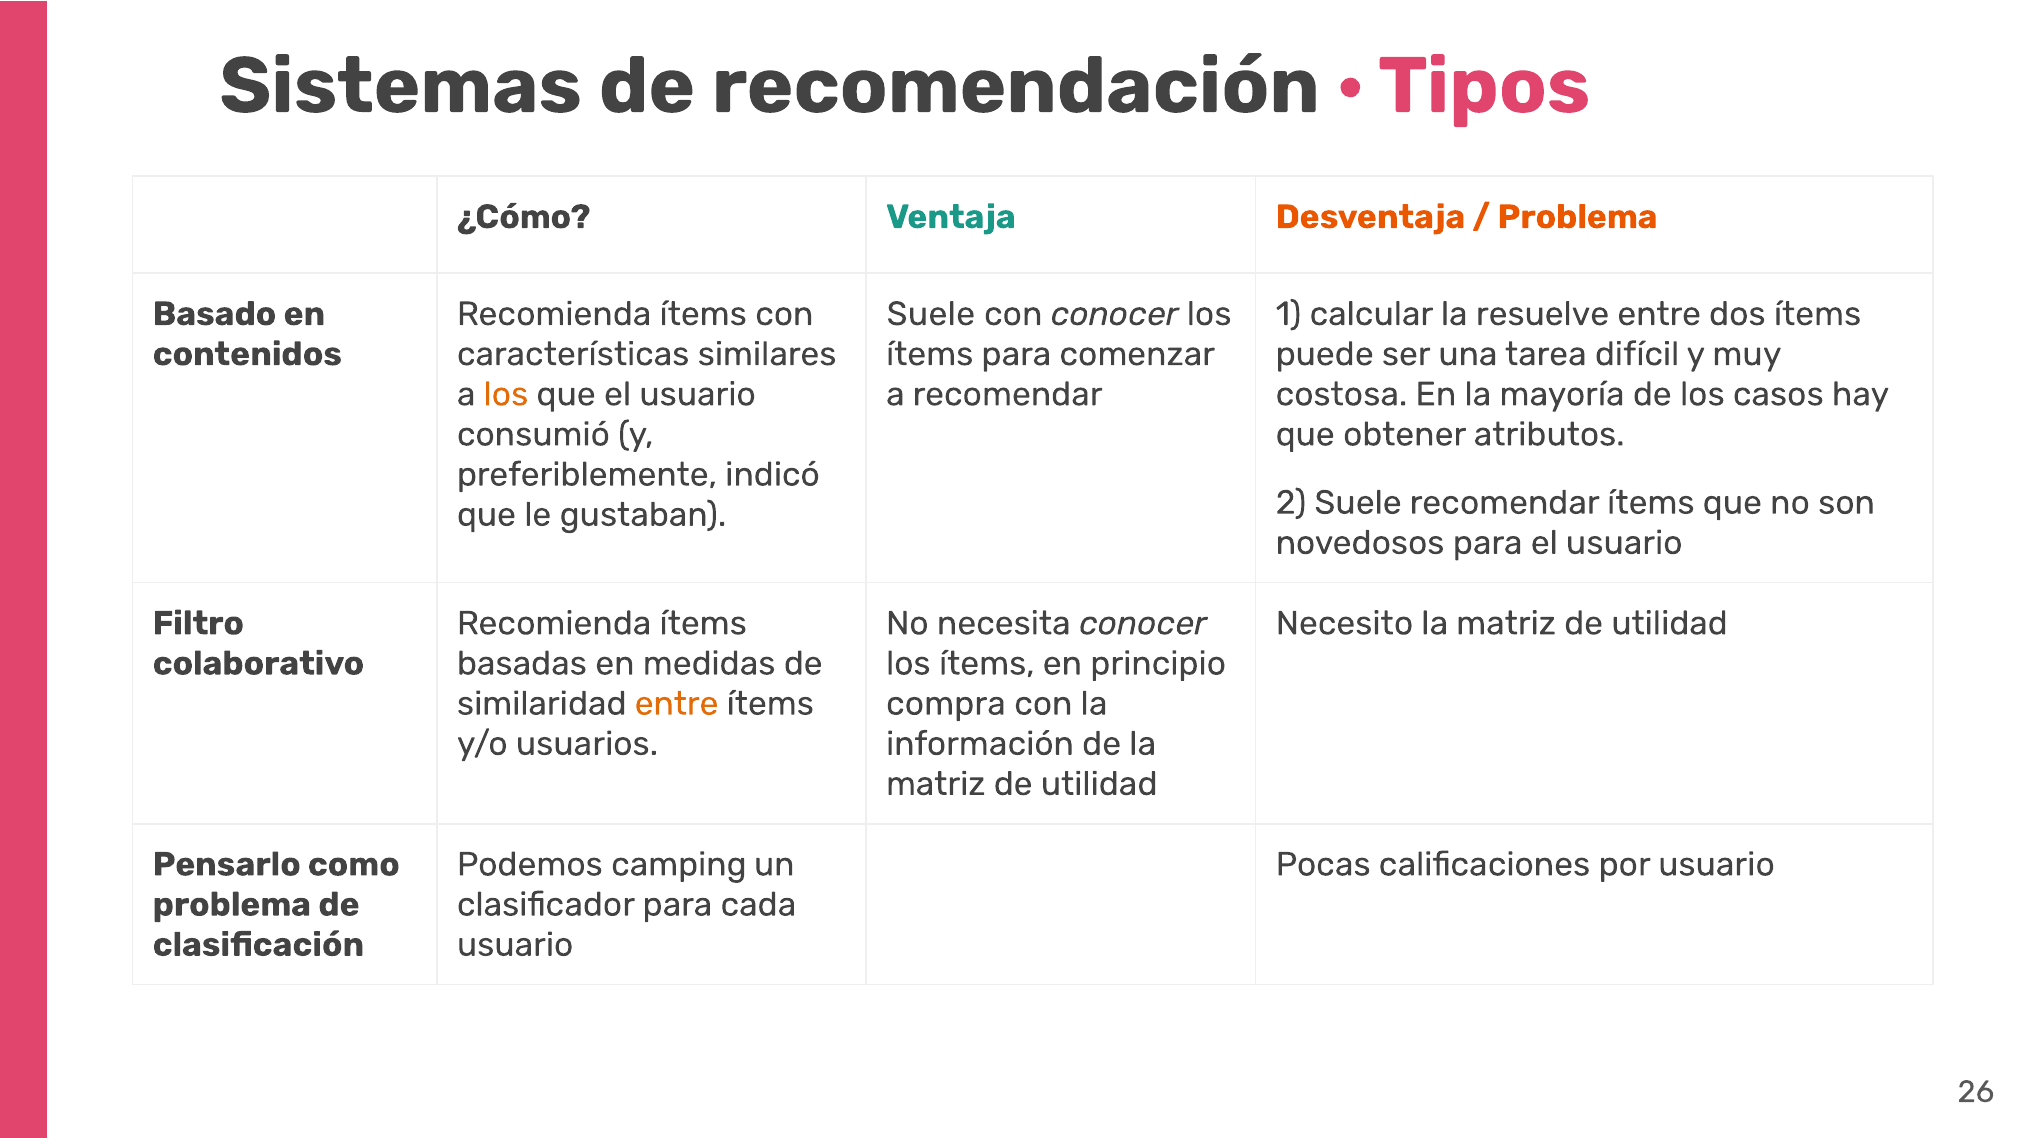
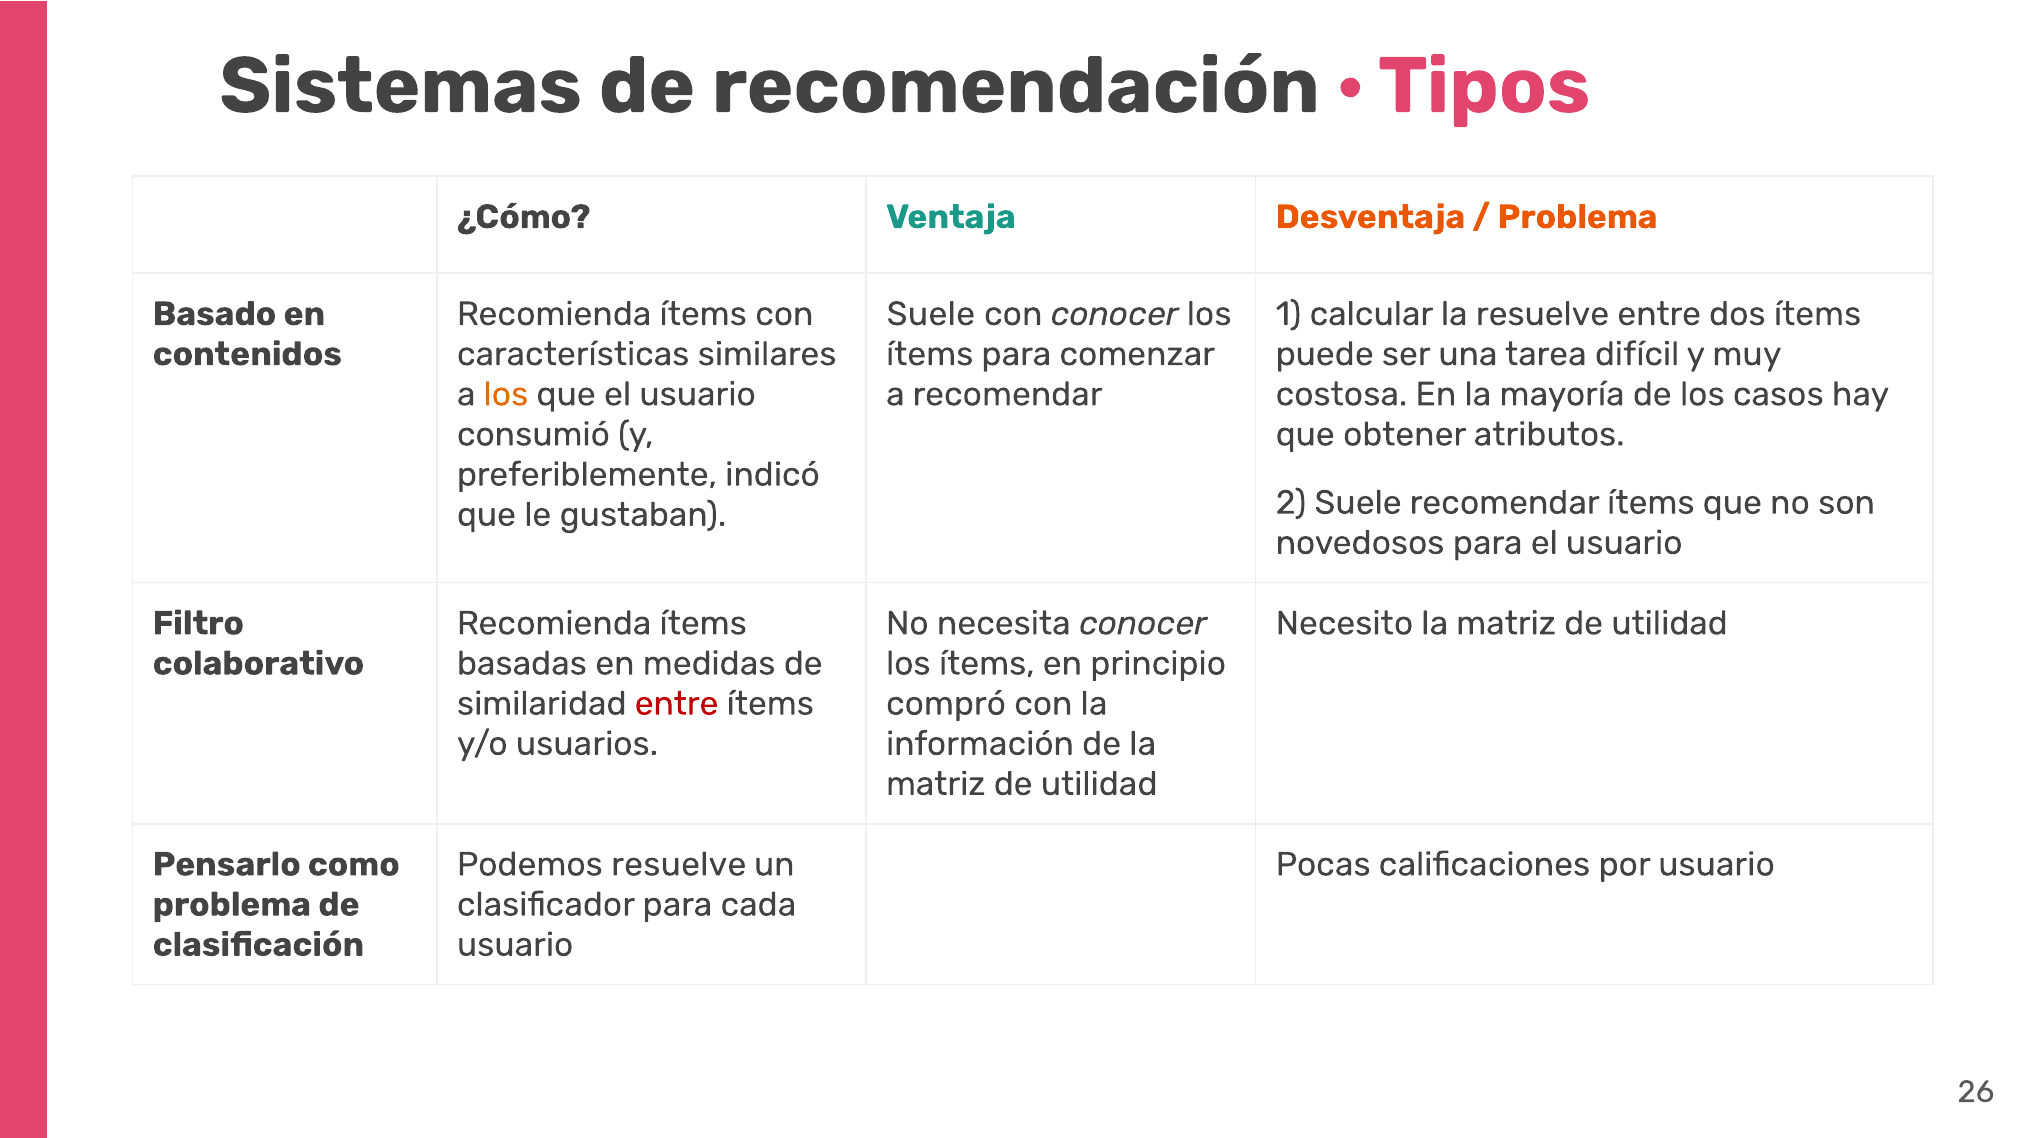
entre colour: orange -> red (677, 704)
compra: compra -> compró (946, 704)
Podemos camping: camping -> resuelve (679, 864)
